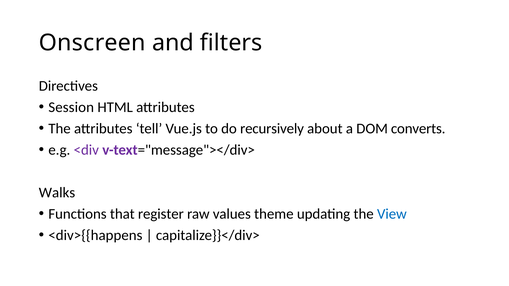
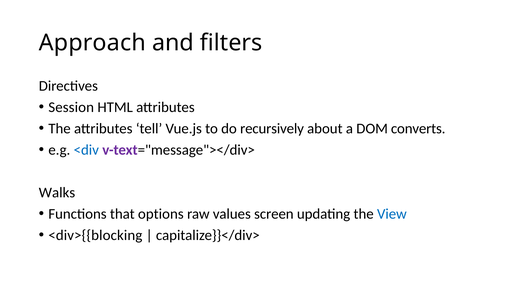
Onscreen: Onscreen -> Approach (92, 43)
<div colour: purple -> blue (86, 150)
register: register -> options (161, 214)
theme: theme -> screen (274, 214)
<div>{{happens: <div>{{happens -> <div>{{blocking (95, 235)
